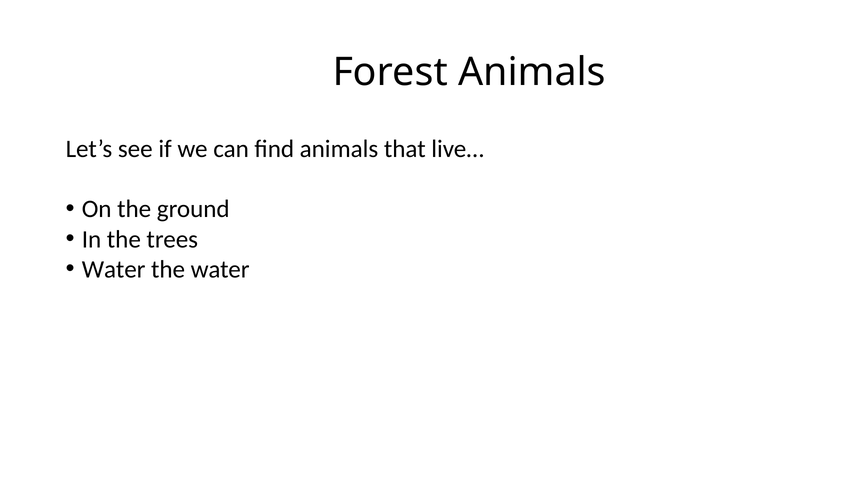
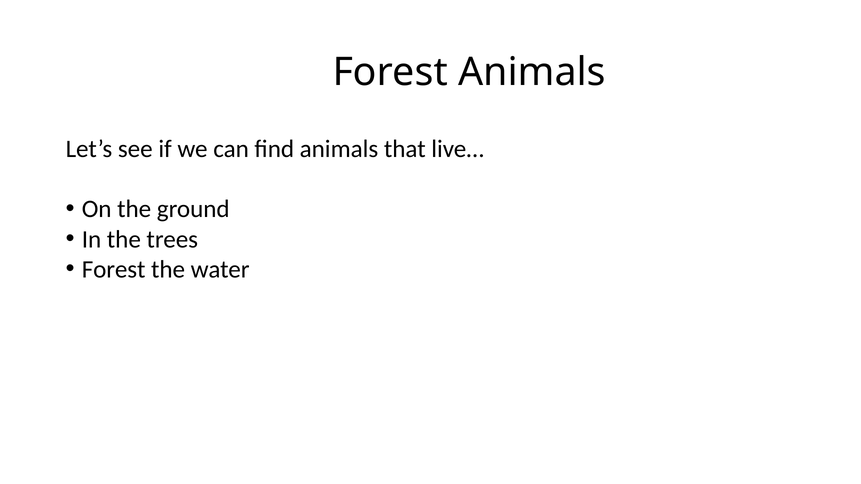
Water: Water -> Forest (114, 270)
